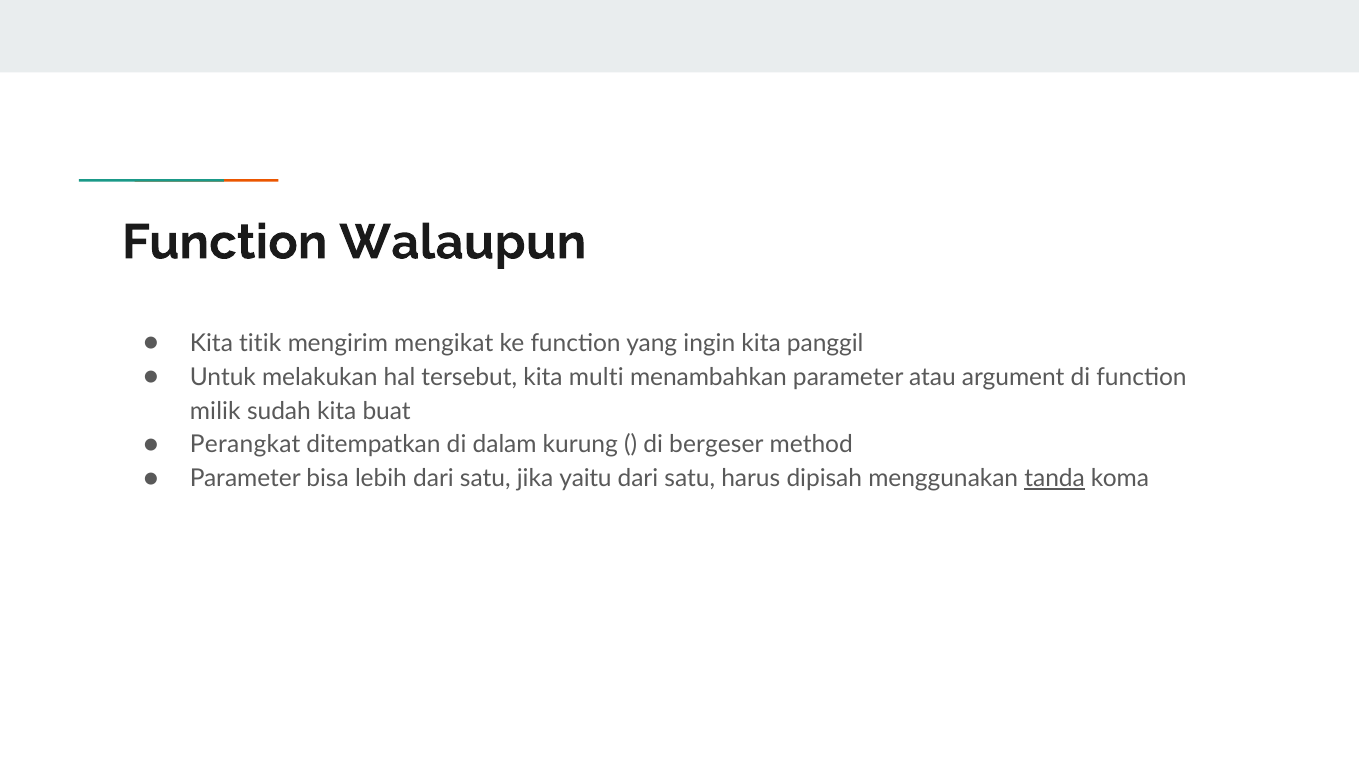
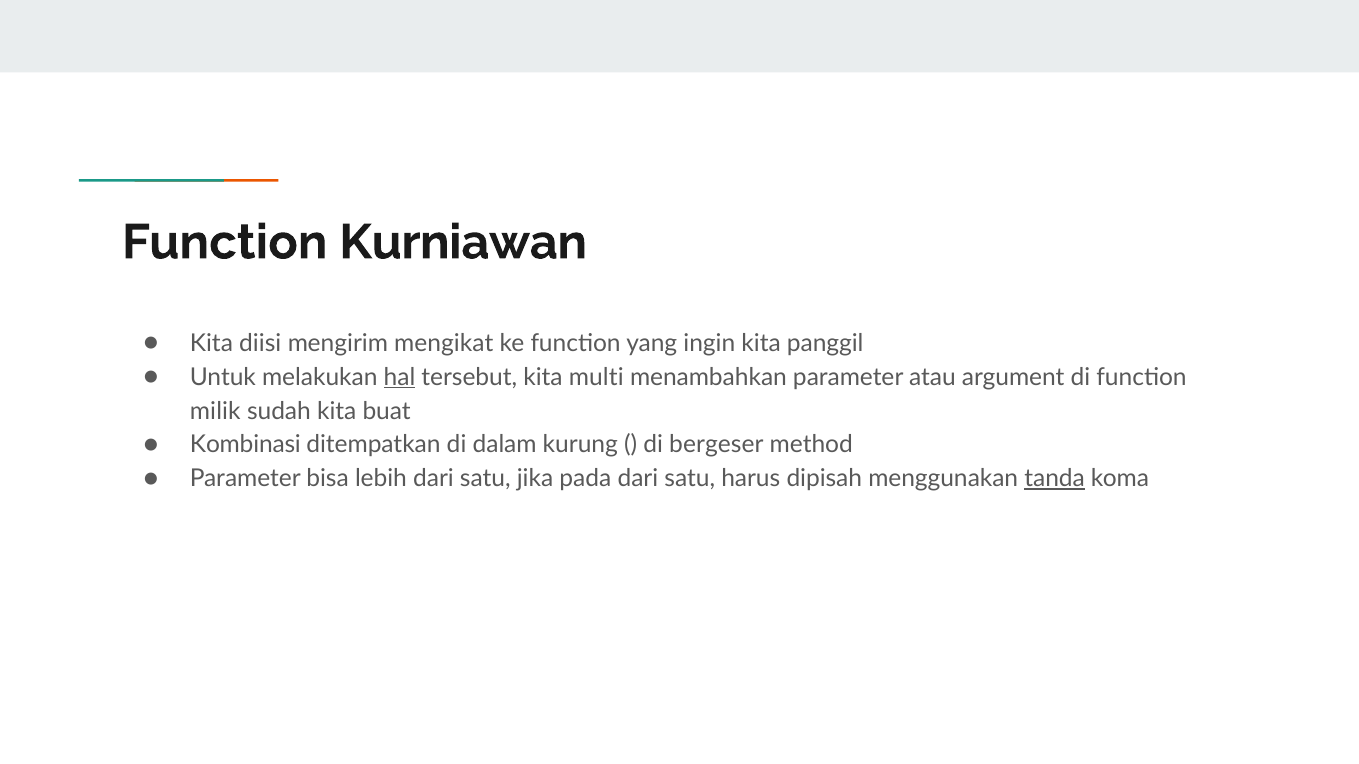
Walaupun: Walaupun -> Kurniawan (463, 242)
titik: titik -> diisi (260, 343)
hal underline: none -> present (400, 377)
Perangkat: Perangkat -> Kombinasi (245, 445)
yaitu: yaitu -> pada (585, 479)
